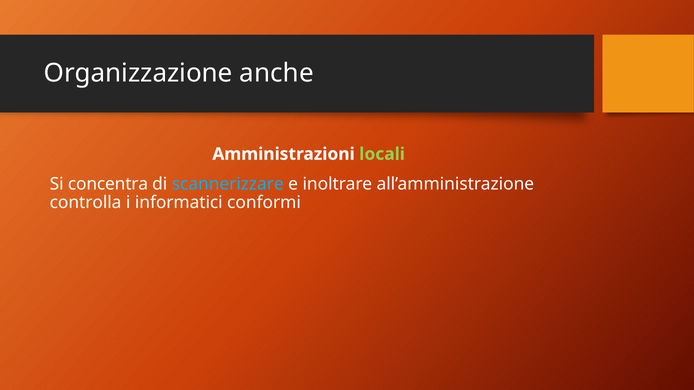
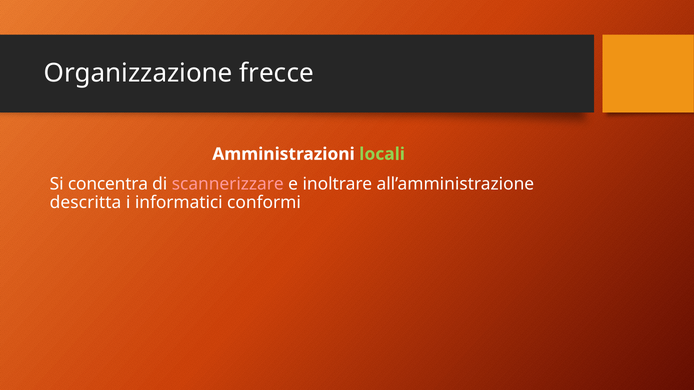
anche: anche -> frecce (277, 73)
scannerizzare colour: light blue -> pink (228, 184)
controlla: controlla -> descritta (86, 203)
